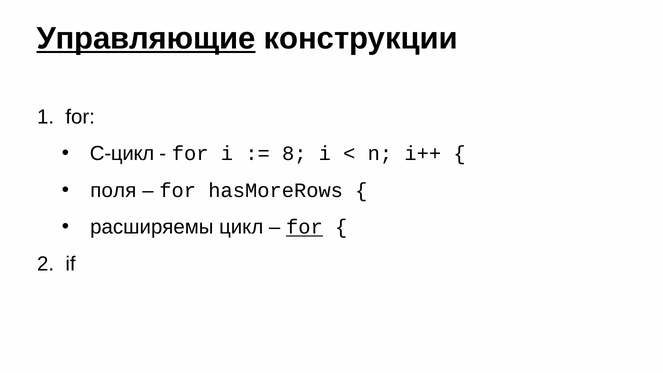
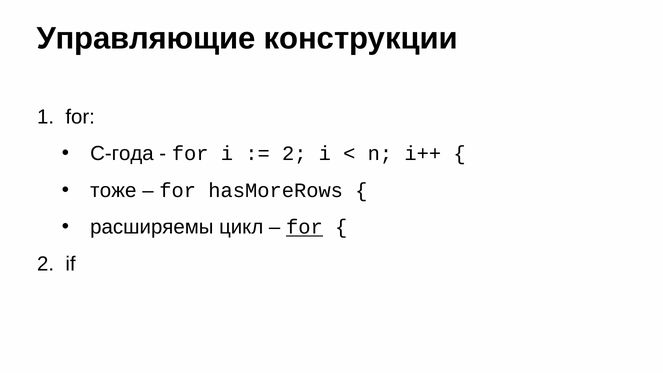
Управляющие underline: present -> none (146, 38)
C-цикл: C-цикл -> C-года (122, 154)
8: 8 -> 2 (294, 154)
поля: поля -> тоже (113, 190)
